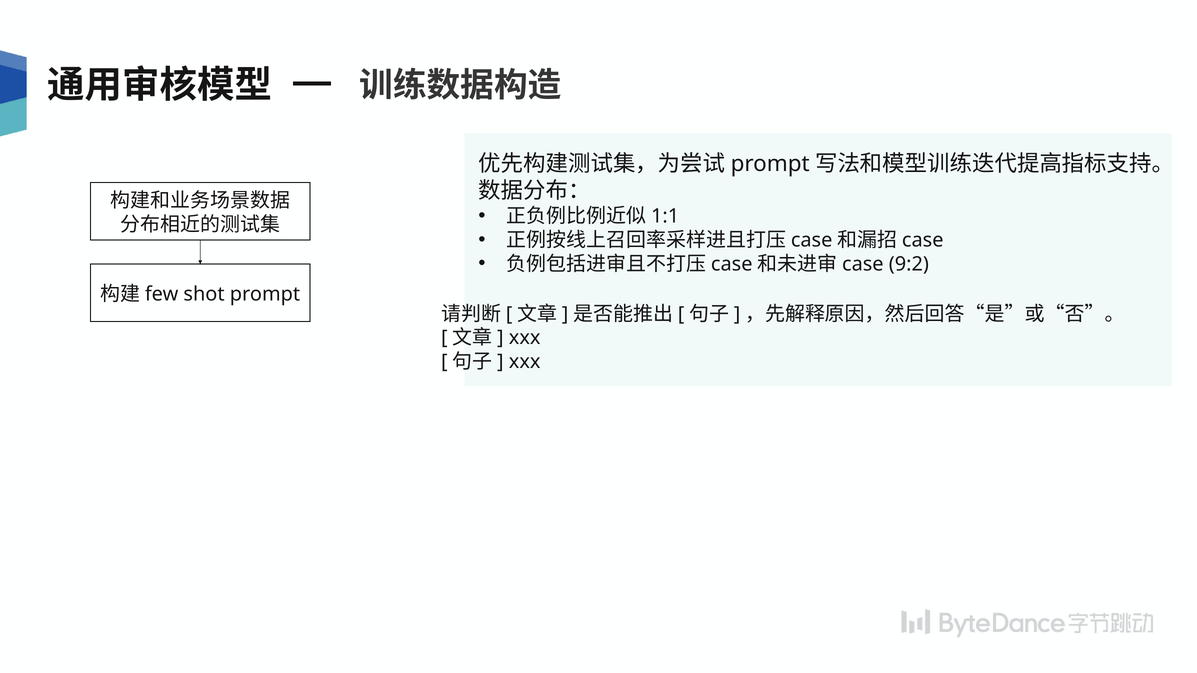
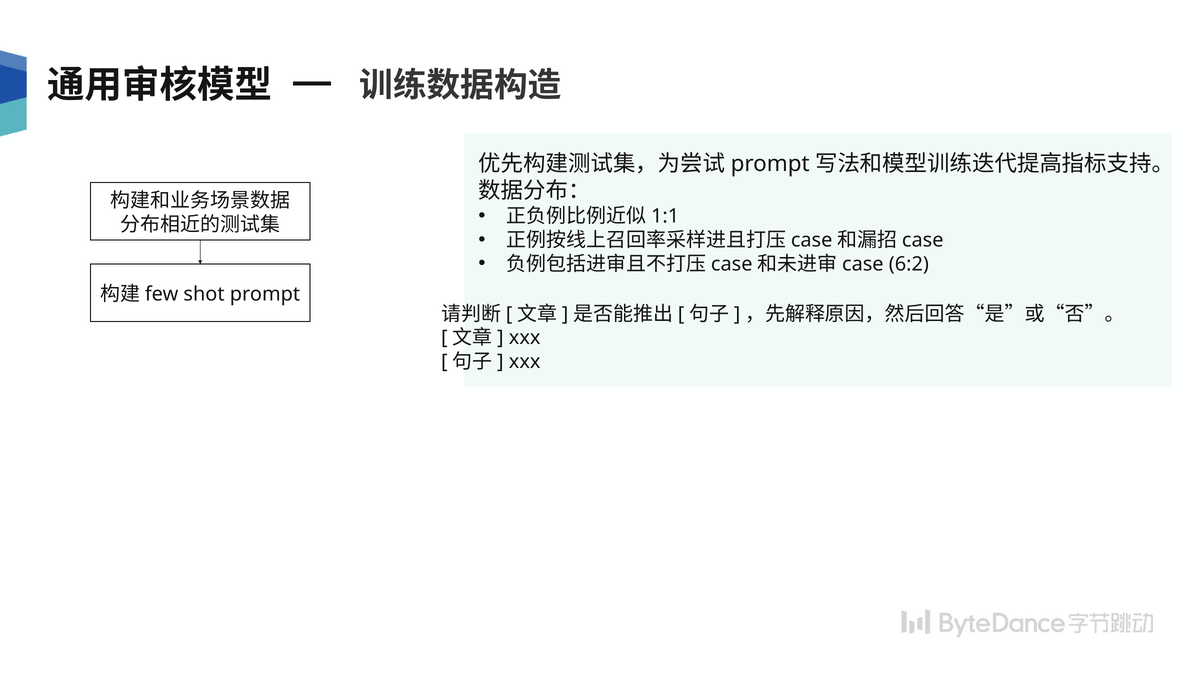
9:2: 9:2 -> 6:2 (909, 264)
